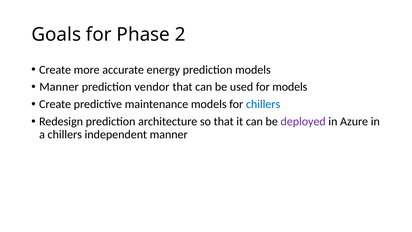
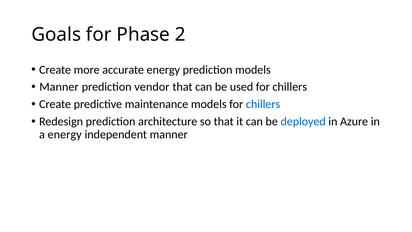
used for models: models -> chillers (290, 87)
deployed colour: purple -> blue (303, 121)
a chillers: chillers -> energy (65, 134)
